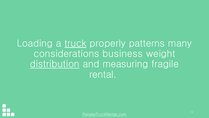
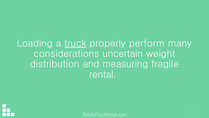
patterns: patterns -> perform (147, 43)
business: business -> uncertain (123, 54)
distribution underline: present -> none (55, 64)
